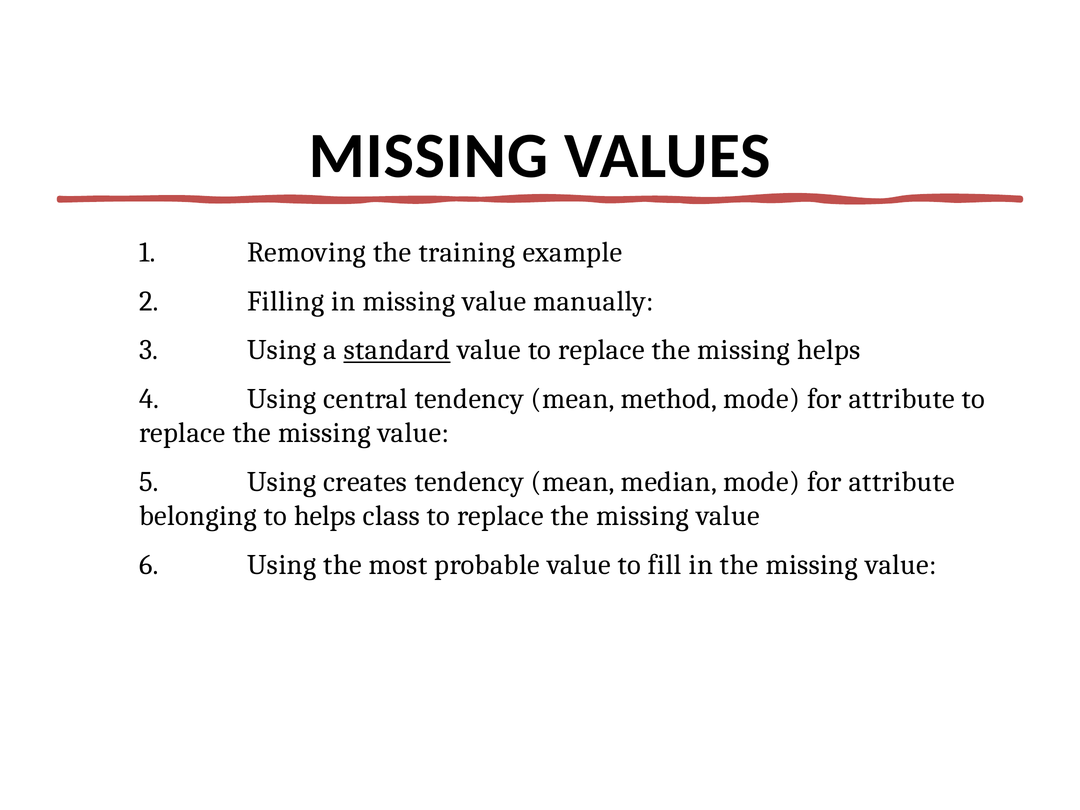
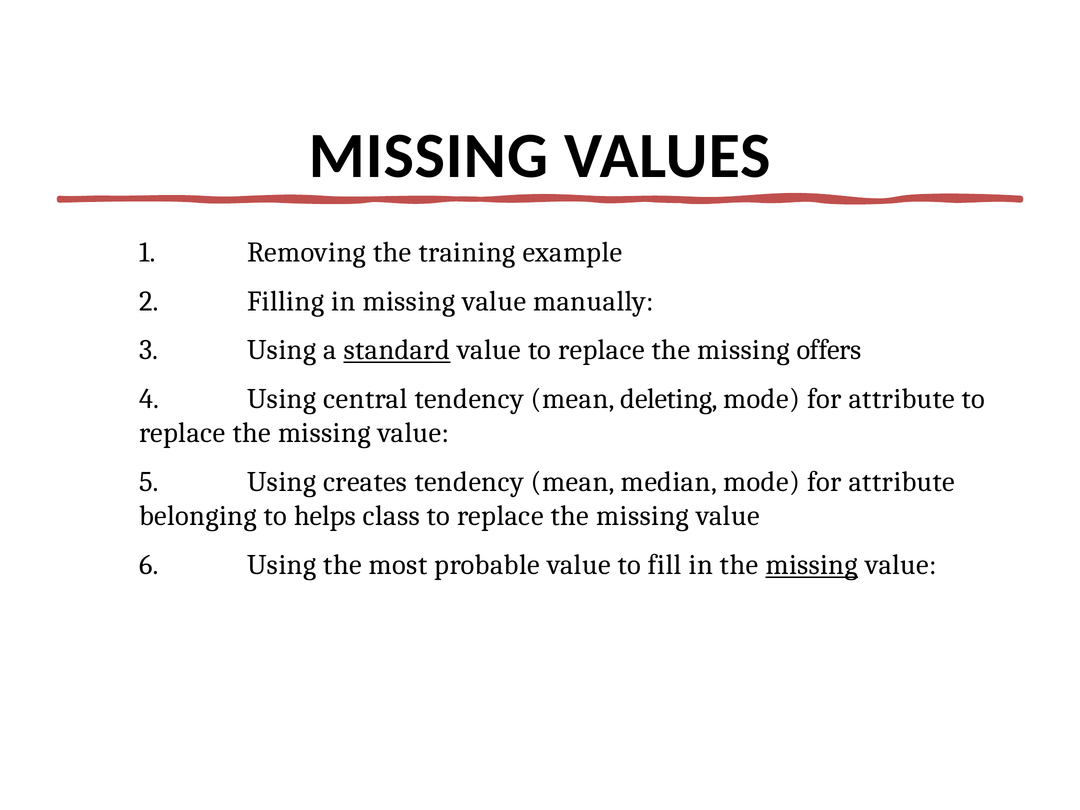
missing helps: helps -> offers (829, 350)
method: method -> deleting (669, 399)
missing underline: none -> present (812, 565)
